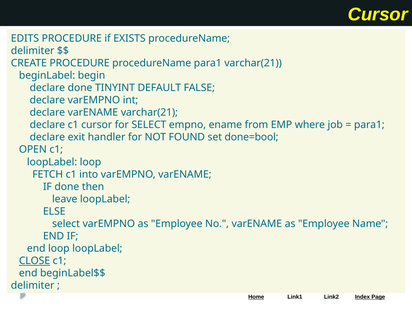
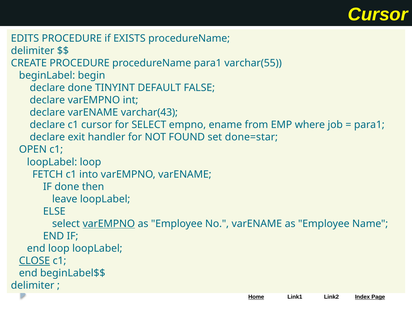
para1 varchar(21: varchar(21 -> varchar(55 (253, 63)
varENAME varchar(21: varchar(21 -> varchar(43 (149, 112)
done=bool: done=bool -> done=star (251, 137)
varEMPNO underline: none -> present (109, 224)
